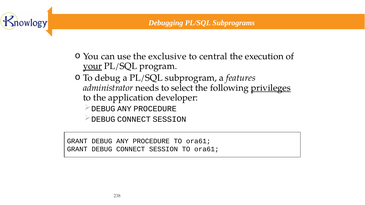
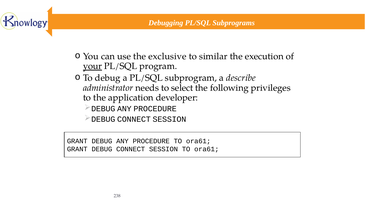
central: central -> similar (213, 56)
features: features -> describe (241, 78)
privileges underline: present -> none (271, 88)
